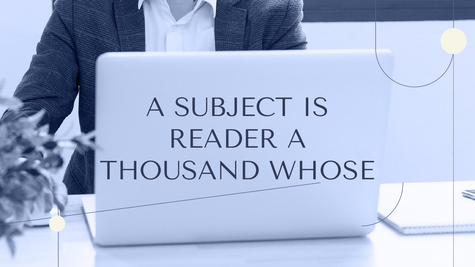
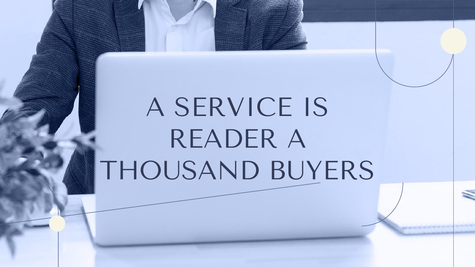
SUBJECT: SUBJECT -> SERVICE (233, 107)
WHOSE: WHOSE -> BUYERS (322, 171)
